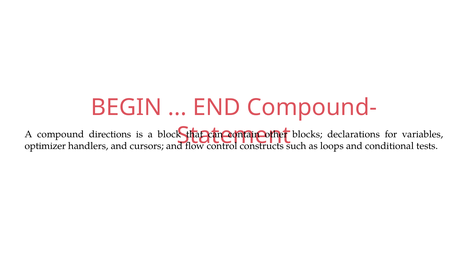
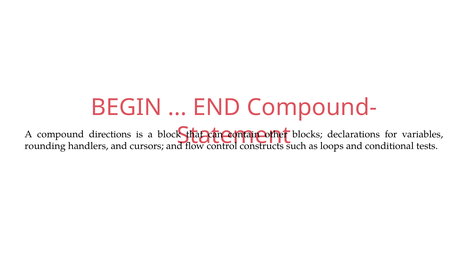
optimizer: optimizer -> rounding (45, 146)
